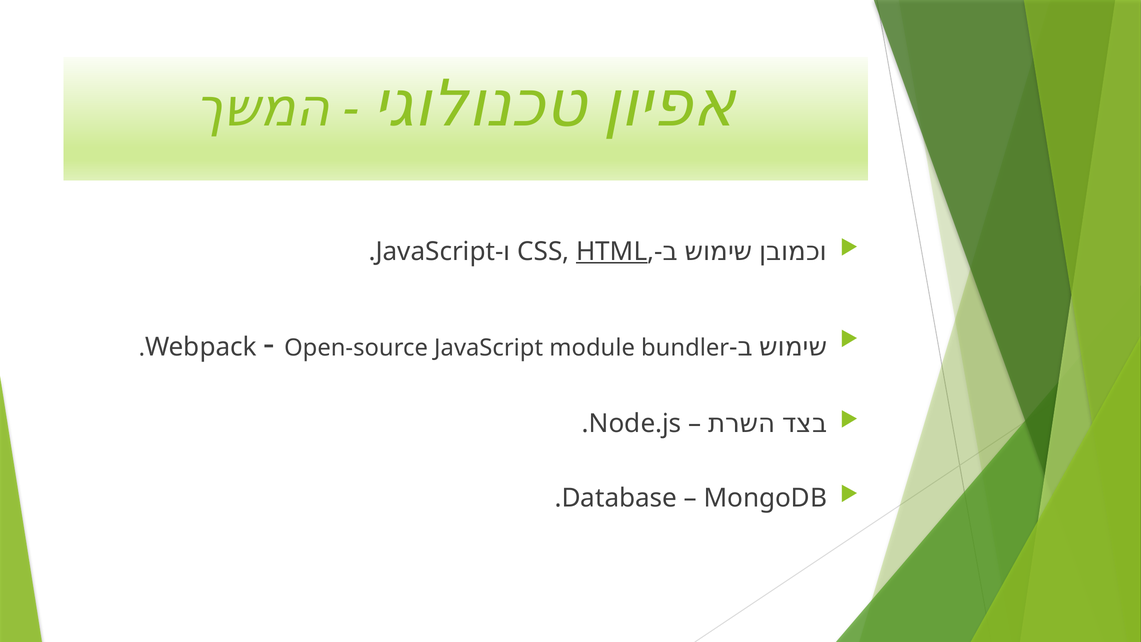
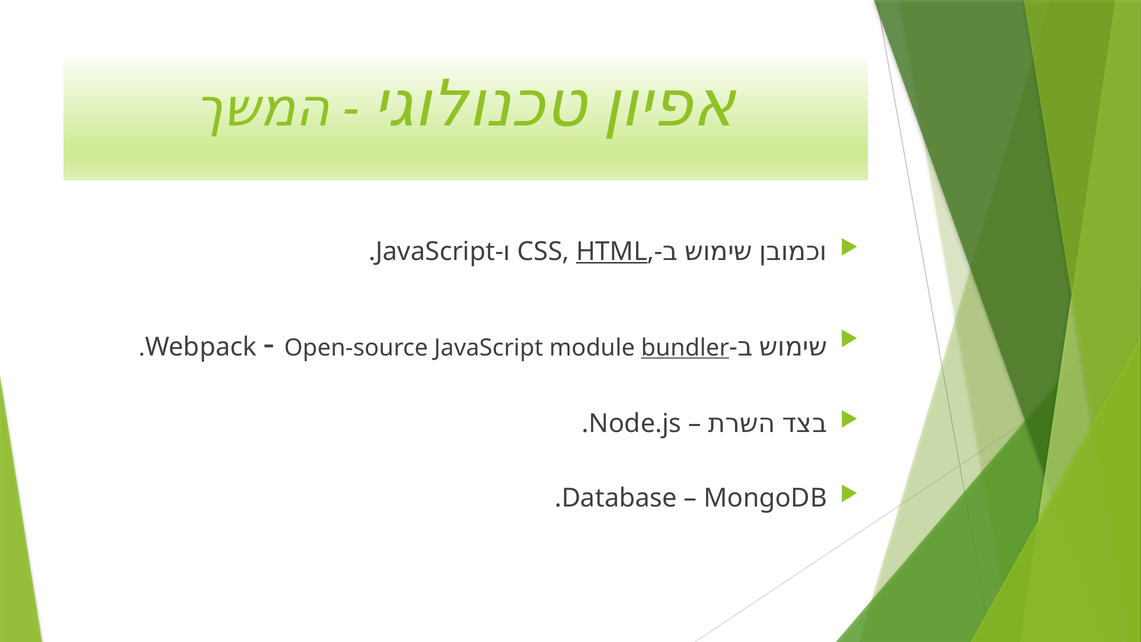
bundler underline: none -> present (685, 348)
